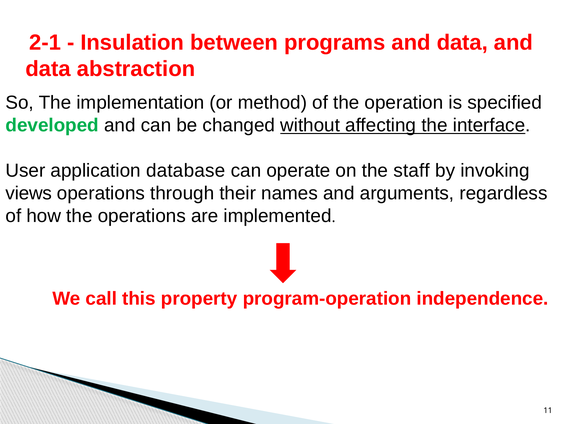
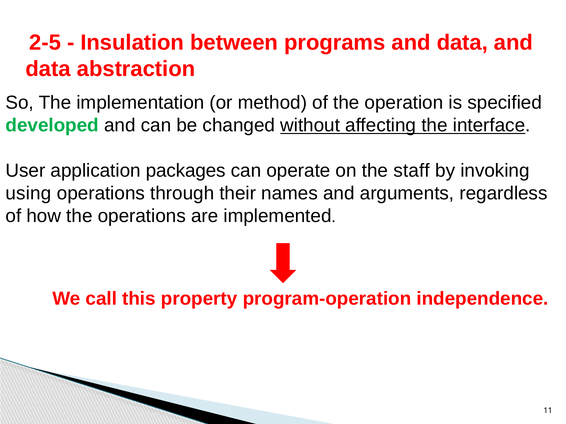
2-1: 2-1 -> 2-5 (45, 43)
database: database -> packages (186, 171)
views: views -> using (29, 193)
